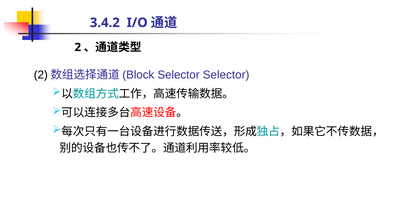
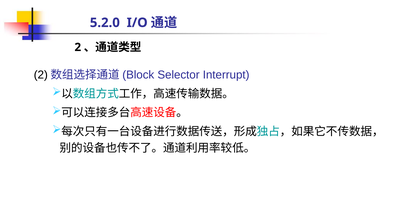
3.4.2: 3.4.2 -> 5.2.0 (105, 23)
Selector Selector: Selector -> Interrupt (226, 75)
